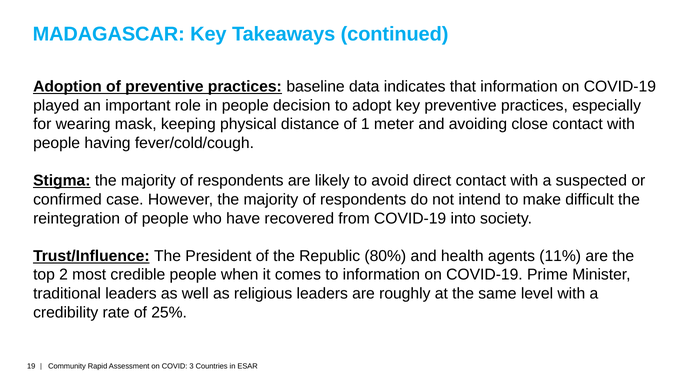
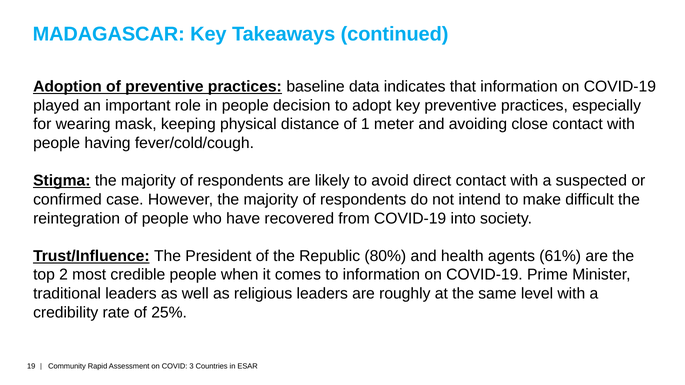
11%: 11% -> 61% (560, 256)
